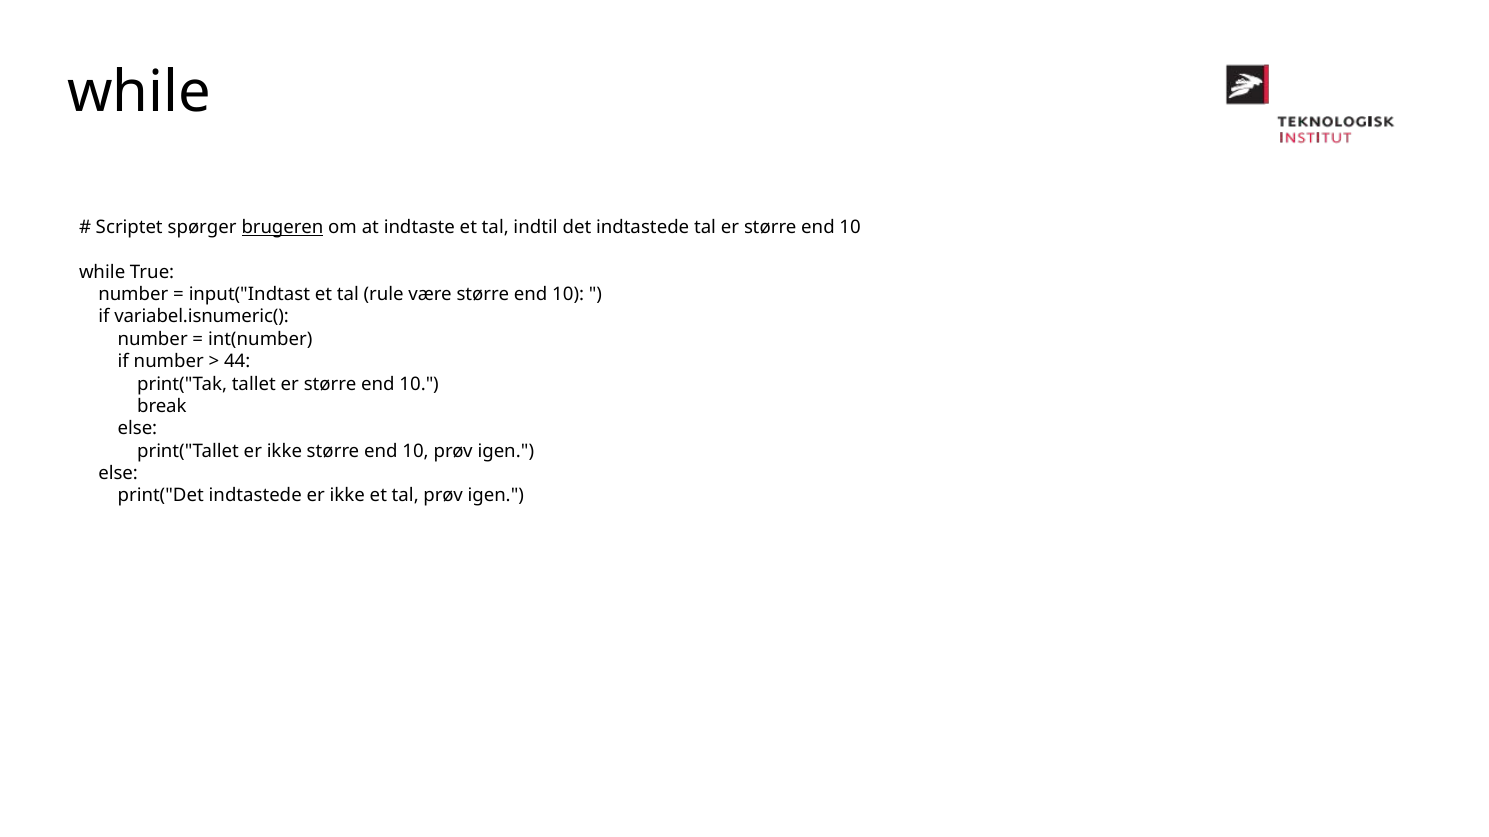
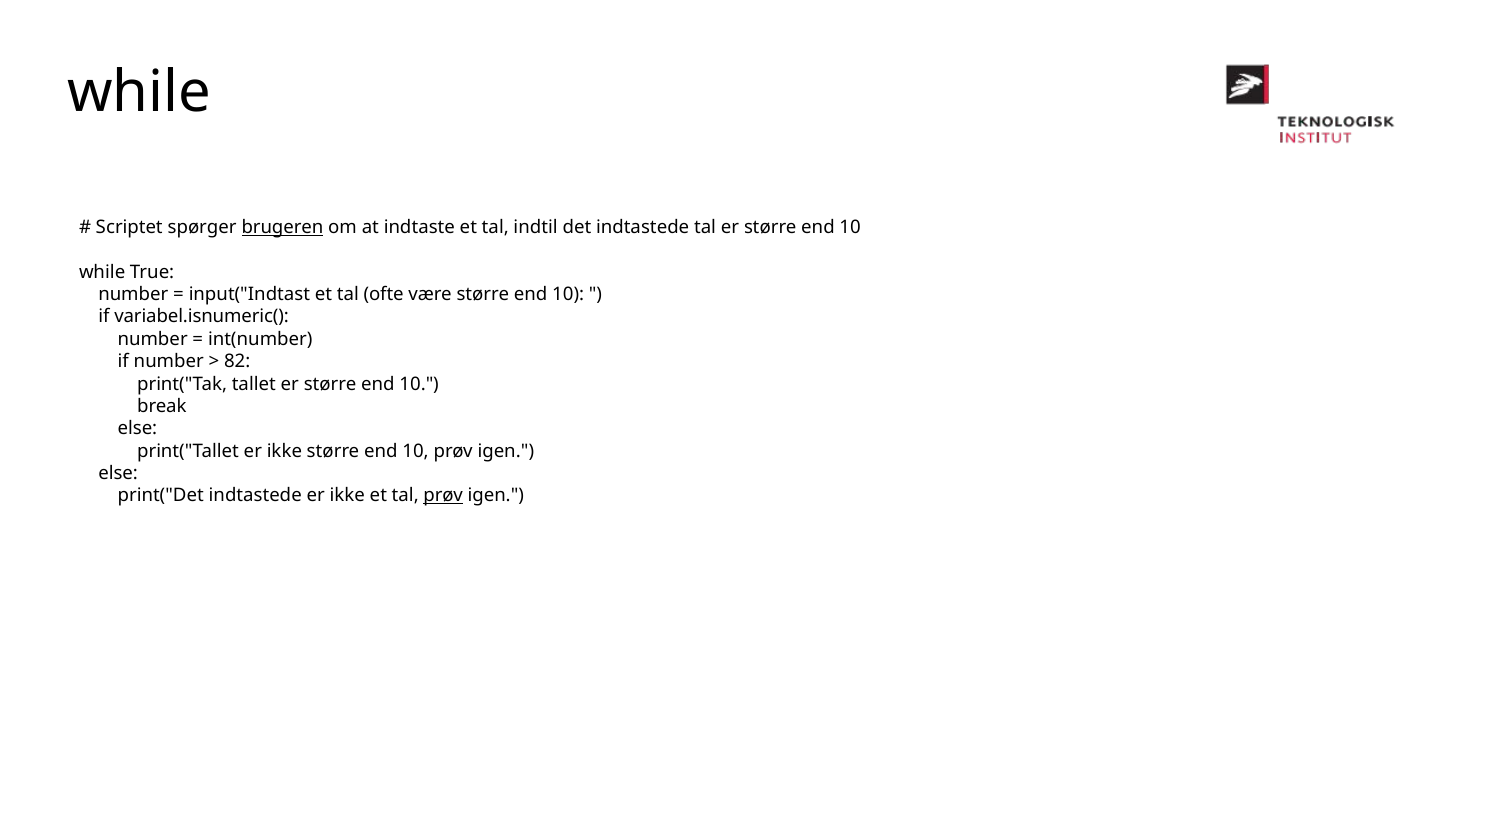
rule: rule -> ofte (384, 295)
44: 44 -> 82 (237, 362)
prøv underline: none -> present (443, 496)
